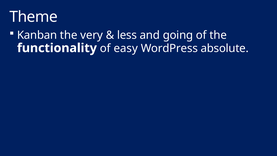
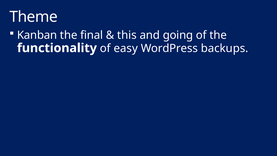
very: very -> final (92, 35)
less: less -> this (127, 35)
absolute: absolute -> backups (225, 48)
